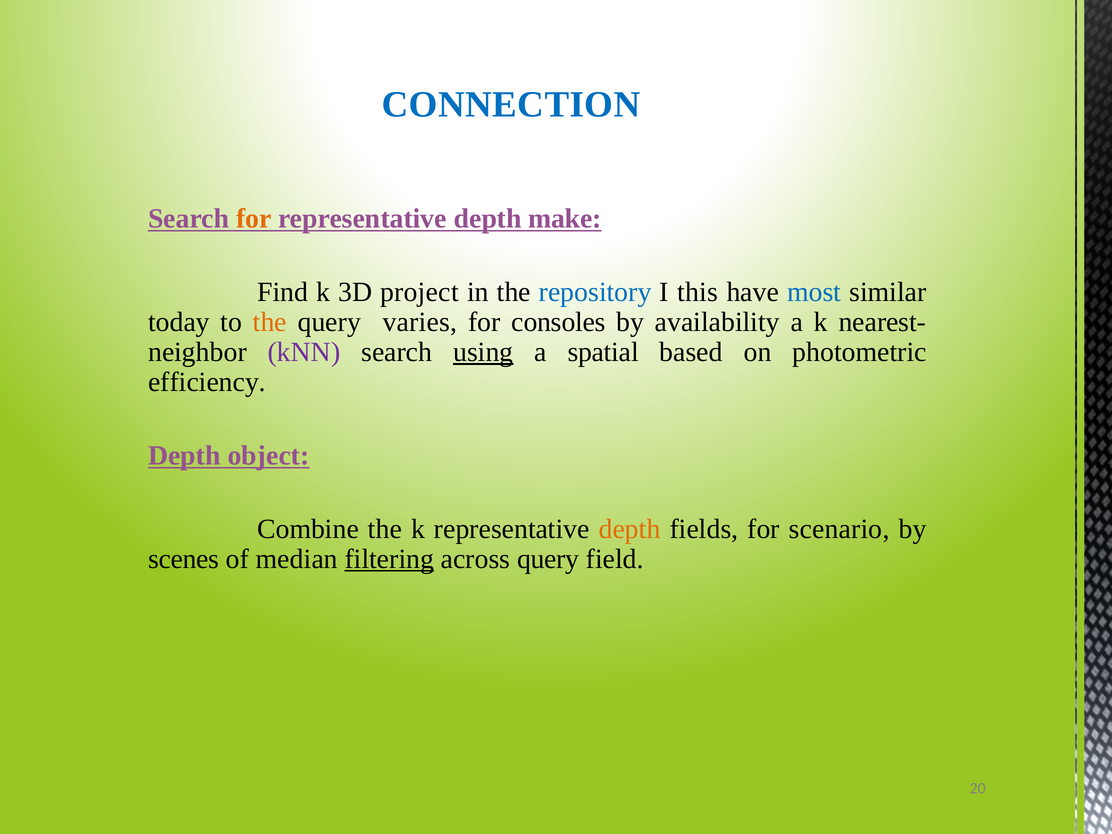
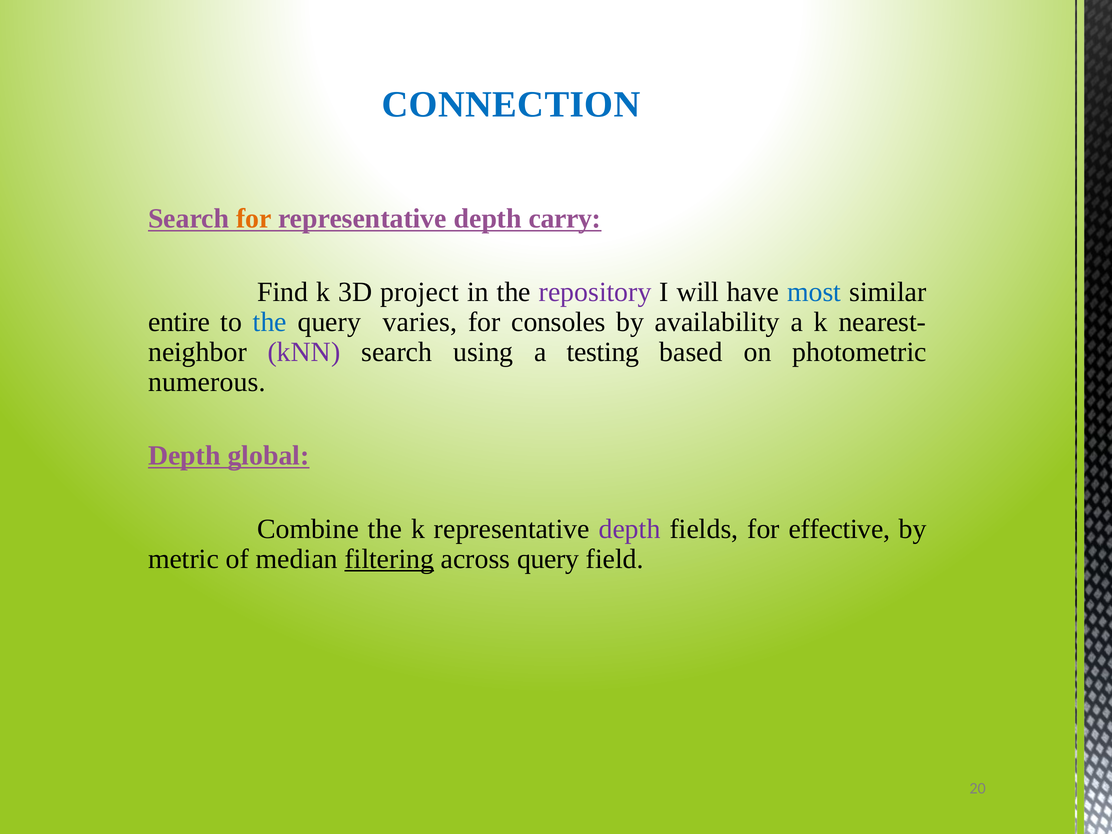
make: make -> carry (565, 219)
repository colour: blue -> purple (595, 292)
this: this -> will (698, 292)
today: today -> entire (179, 322)
the colour: orange -> blue (270, 322)
using underline: present -> none (483, 352)
spatial: spatial -> testing (603, 352)
efficiency: efficiency -> numerous (207, 382)
object: object -> global (268, 456)
depth colour: orange -> purple (630, 529)
scenario: scenario -> effective (839, 529)
scenes: scenes -> metric (184, 559)
